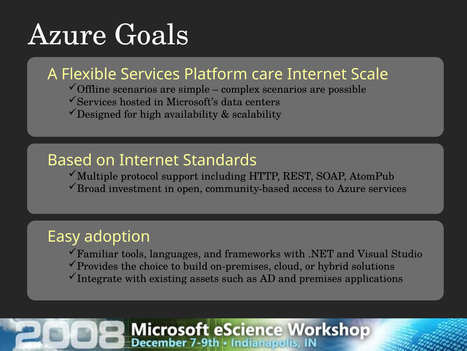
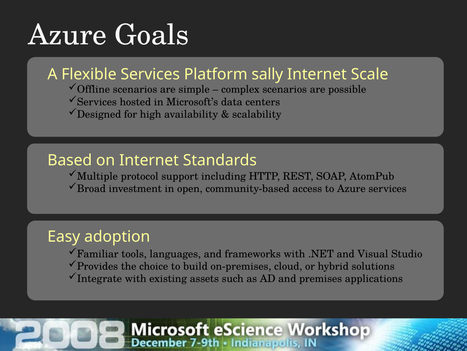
care: care -> sally (267, 74)
